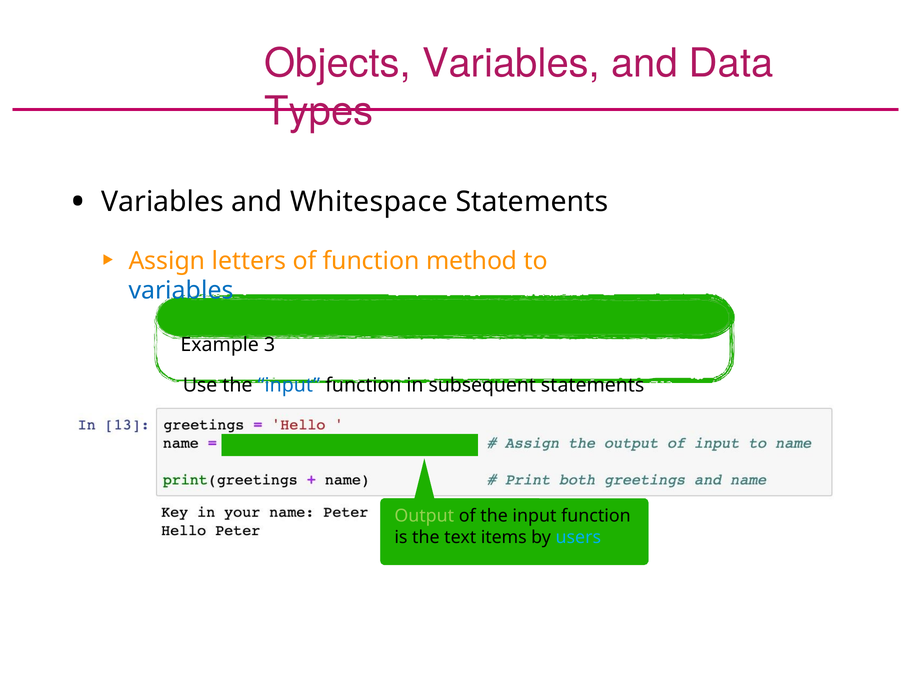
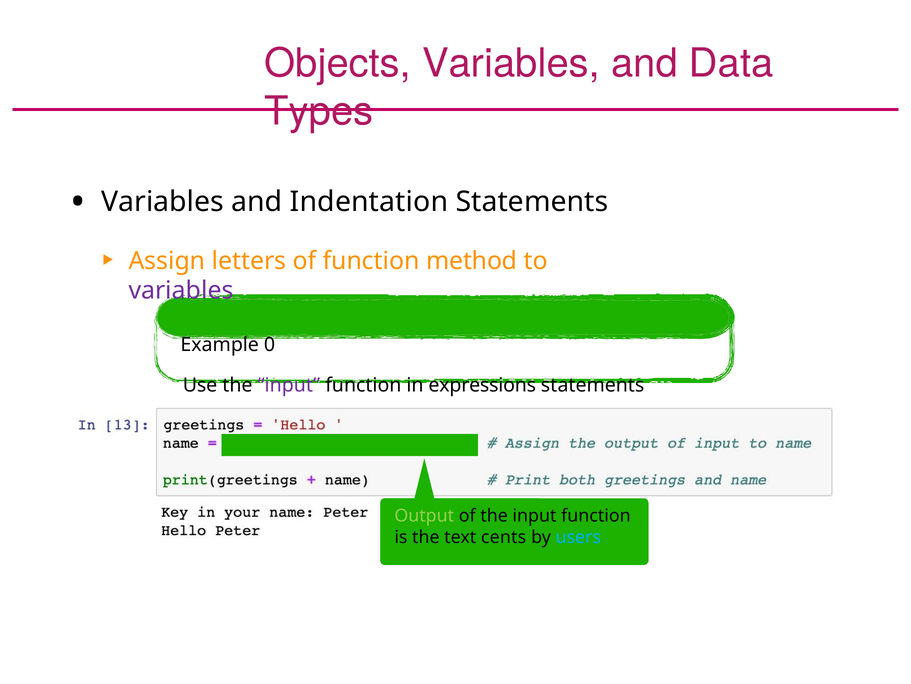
Whitespace: Whitespace -> Indentation (369, 202)
variables colour: blue -> purple (181, 290)
3: 3 -> 0 (270, 344)
input colour: blue -> purple (289, 385)
subsequent: subsequent -> expressions (482, 385)
items: items -> cents (504, 537)
